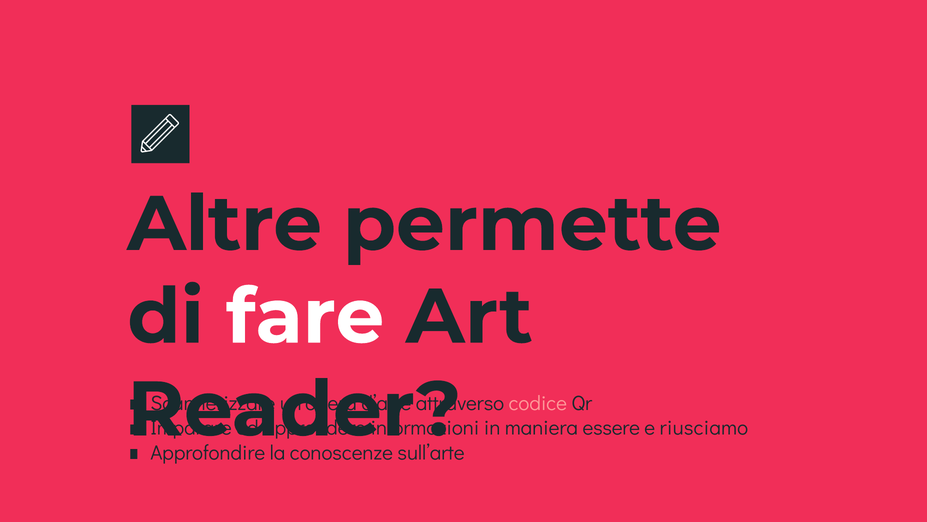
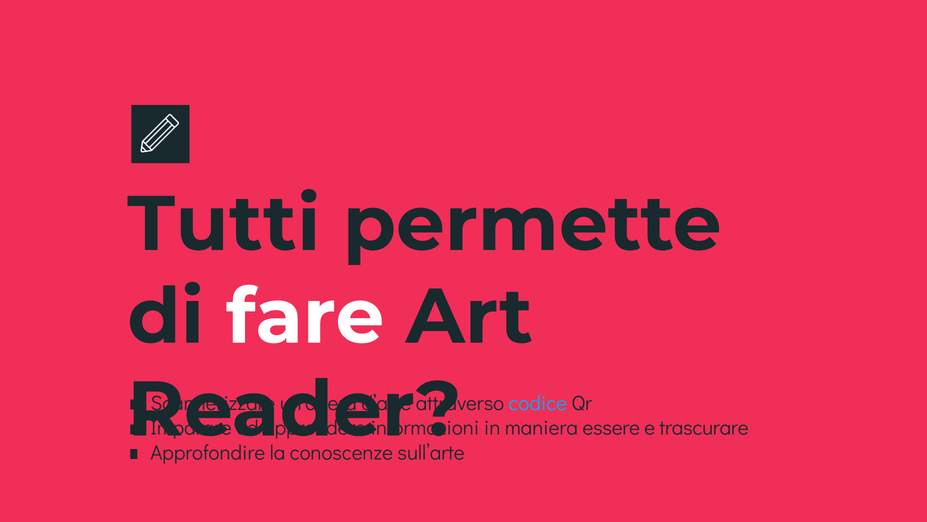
Altre: Altre -> Tutti (224, 224)
codice colour: pink -> light blue (538, 403)
riusciamo: riusciamo -> trascurare (704, 428)
